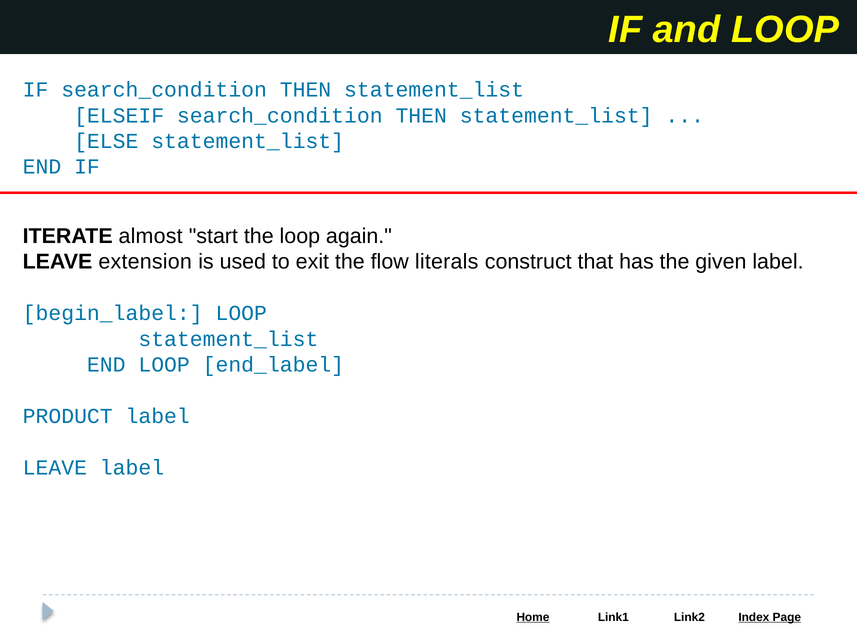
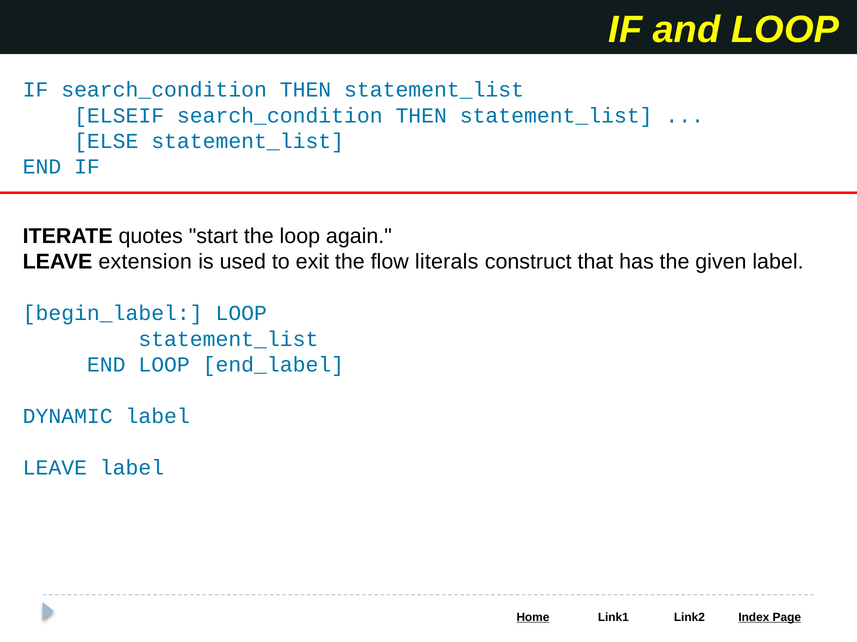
almost: almost -> quotes (151, 236)
PRODUCT: PRODUCT -> DYNAMIC (68, 417)
